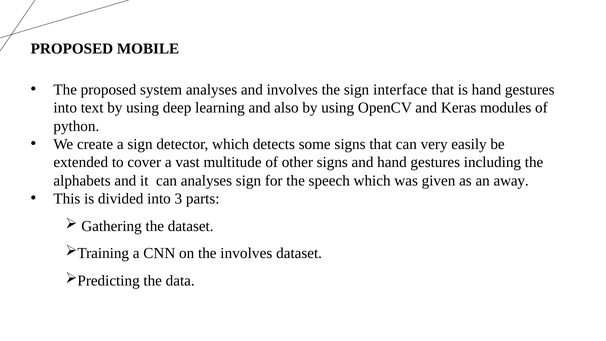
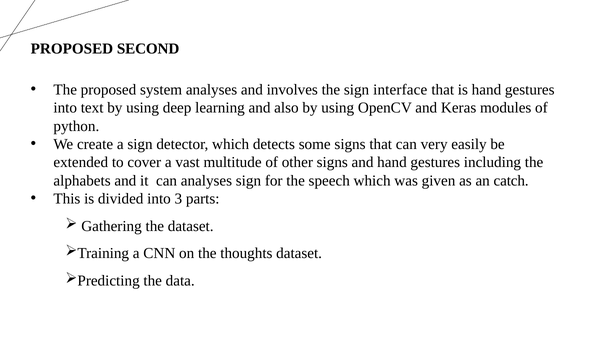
MOBILE: MOBILE -> SECOND (148, 49)
away: away -> catch (511, 181)
the involves: involves -> thoughts (246, 253)
